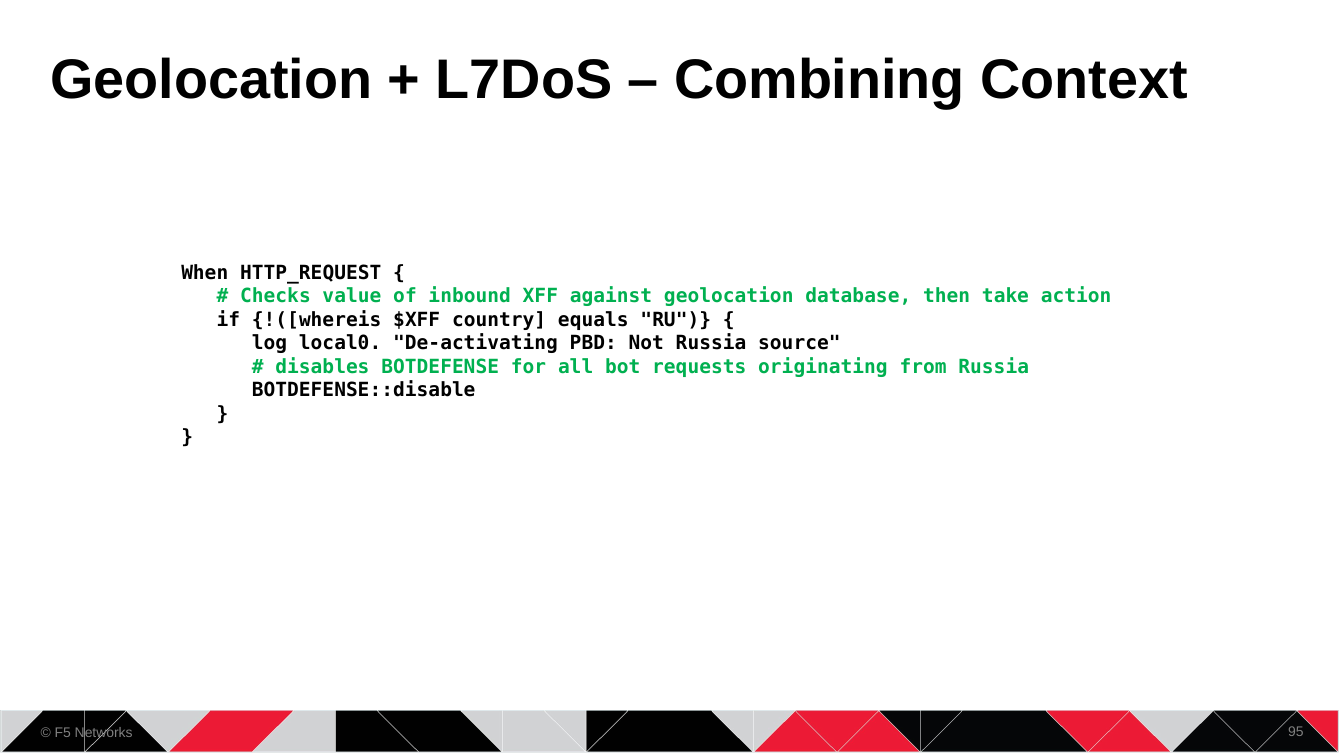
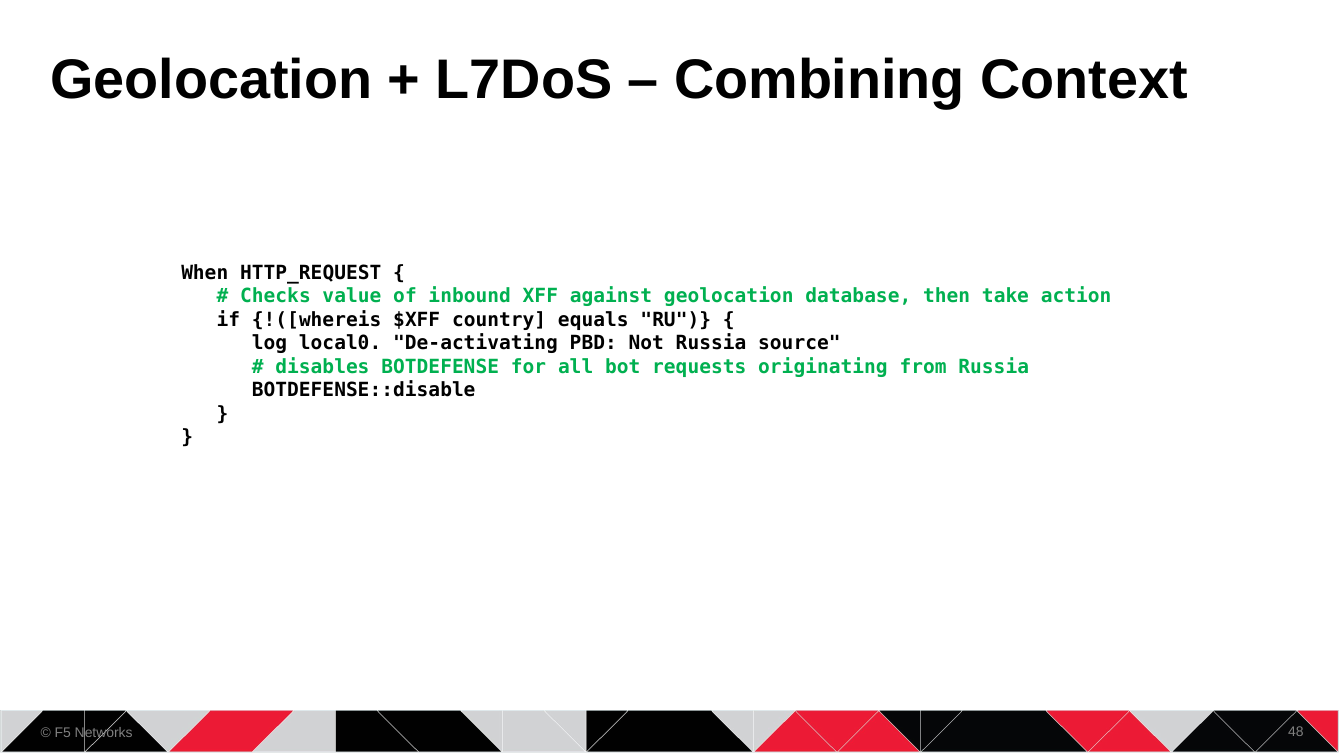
95: 95 -> 48 (1296, 733)
